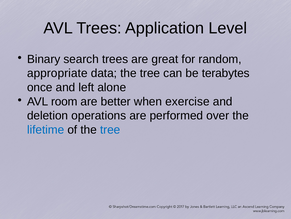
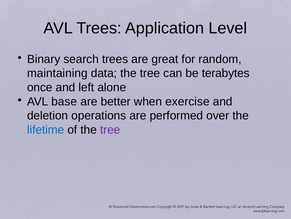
appropriate: appropriate -> maintaining (57, 73)
room: room -> base (64, 101)
tree colour: blue -> purple (110, 129)
